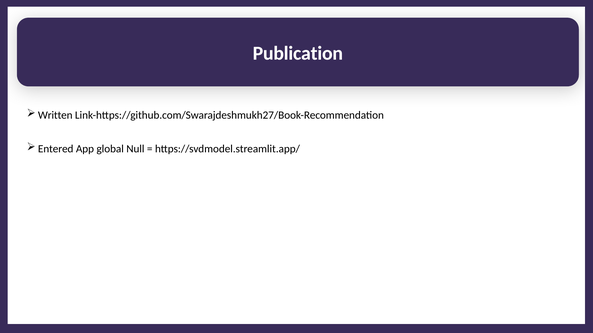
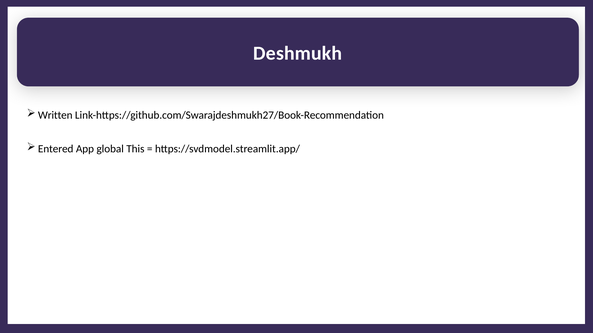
Publication: Publication -> Deshmukh (298, 53)
Null: Null -> This (135, 149)
